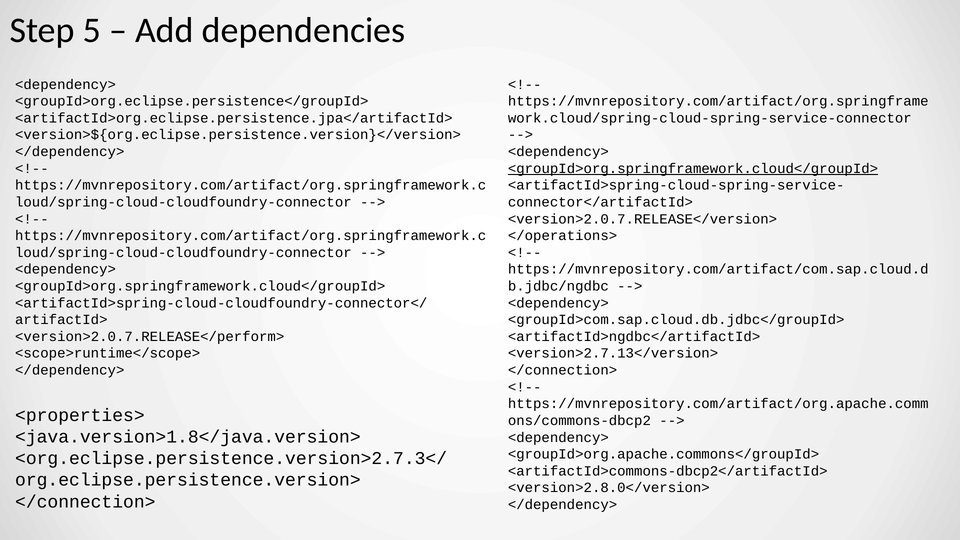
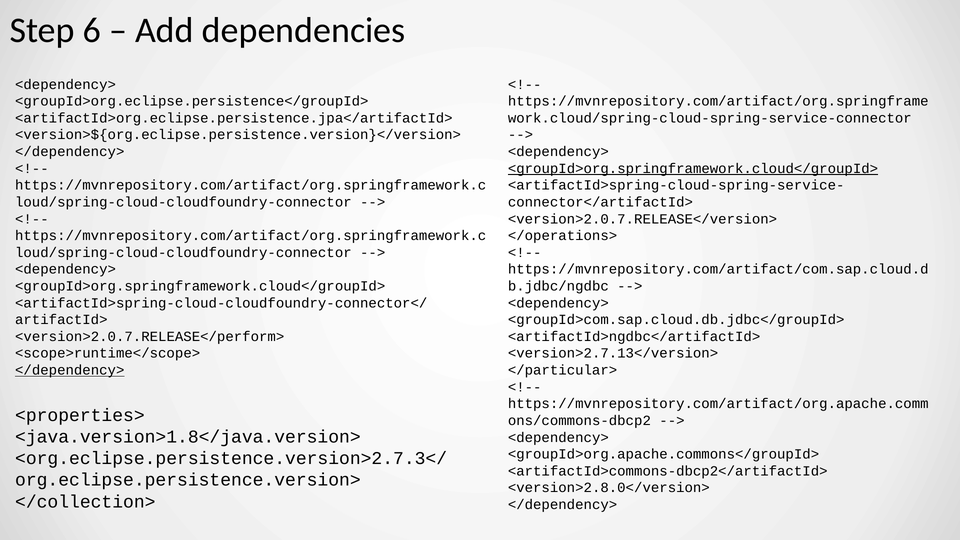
5: 5 -> 6 (92, 30)
</dependency> underline: none -> present (70, 370)
</connection>: </connection> -> </particular> (563, 370)
</connection>: </connection> -> </collection> (85, 502)
